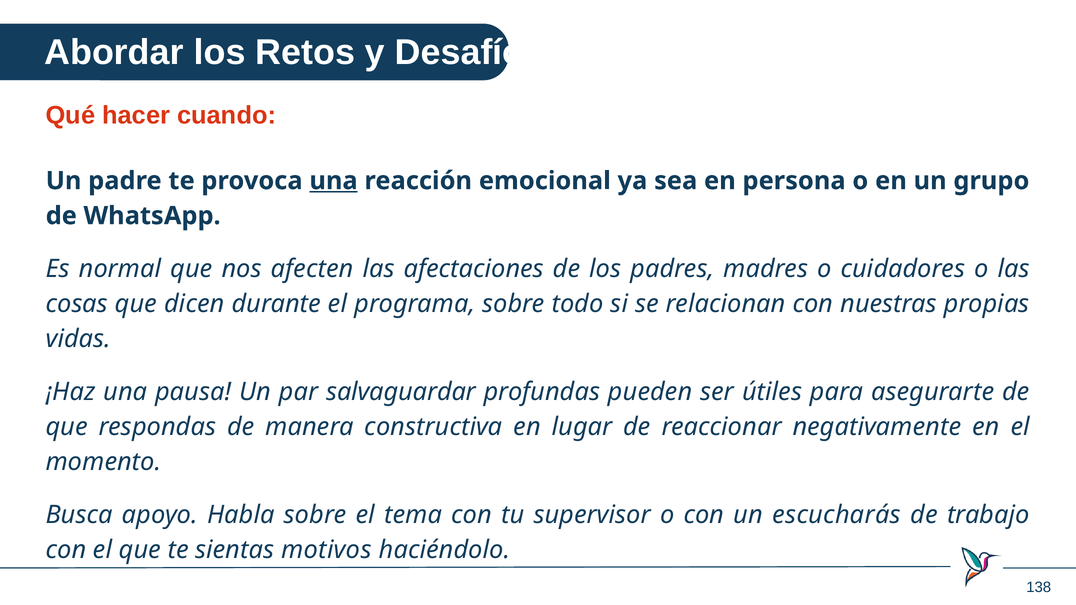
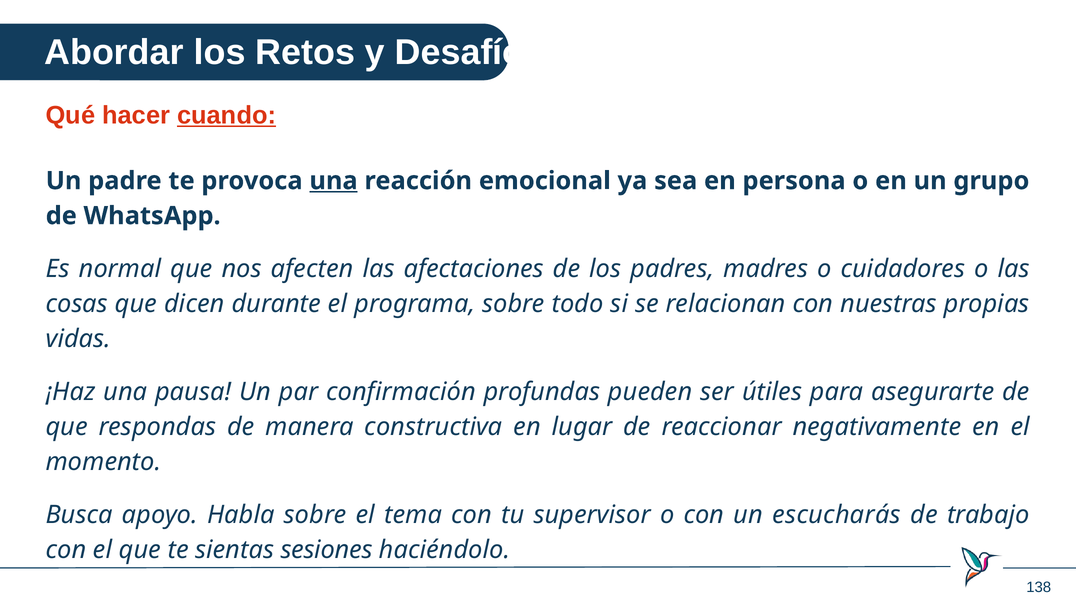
cuando underline: none -> present (227, 115)
salvaguardar: salvaguardar -> confirmación (401, 392)
motivos: motivos -> sesiones (327, 550)
